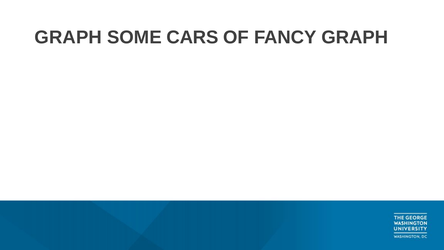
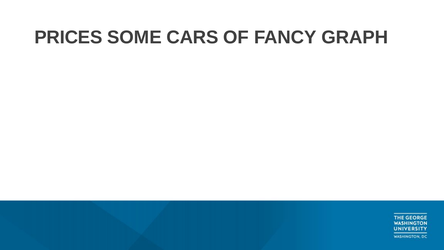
GRAPH: GRAPH -> PRICES (68, 37)
